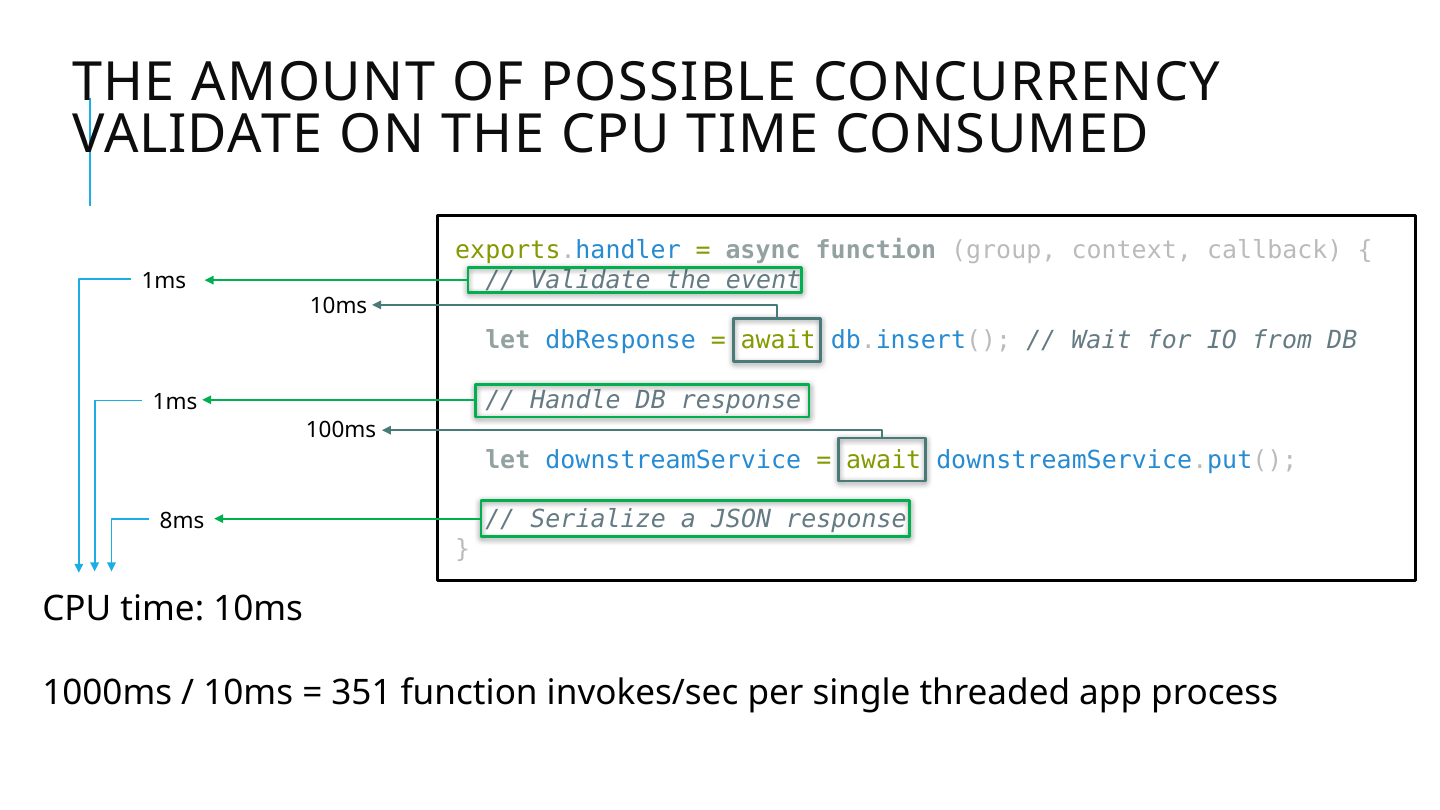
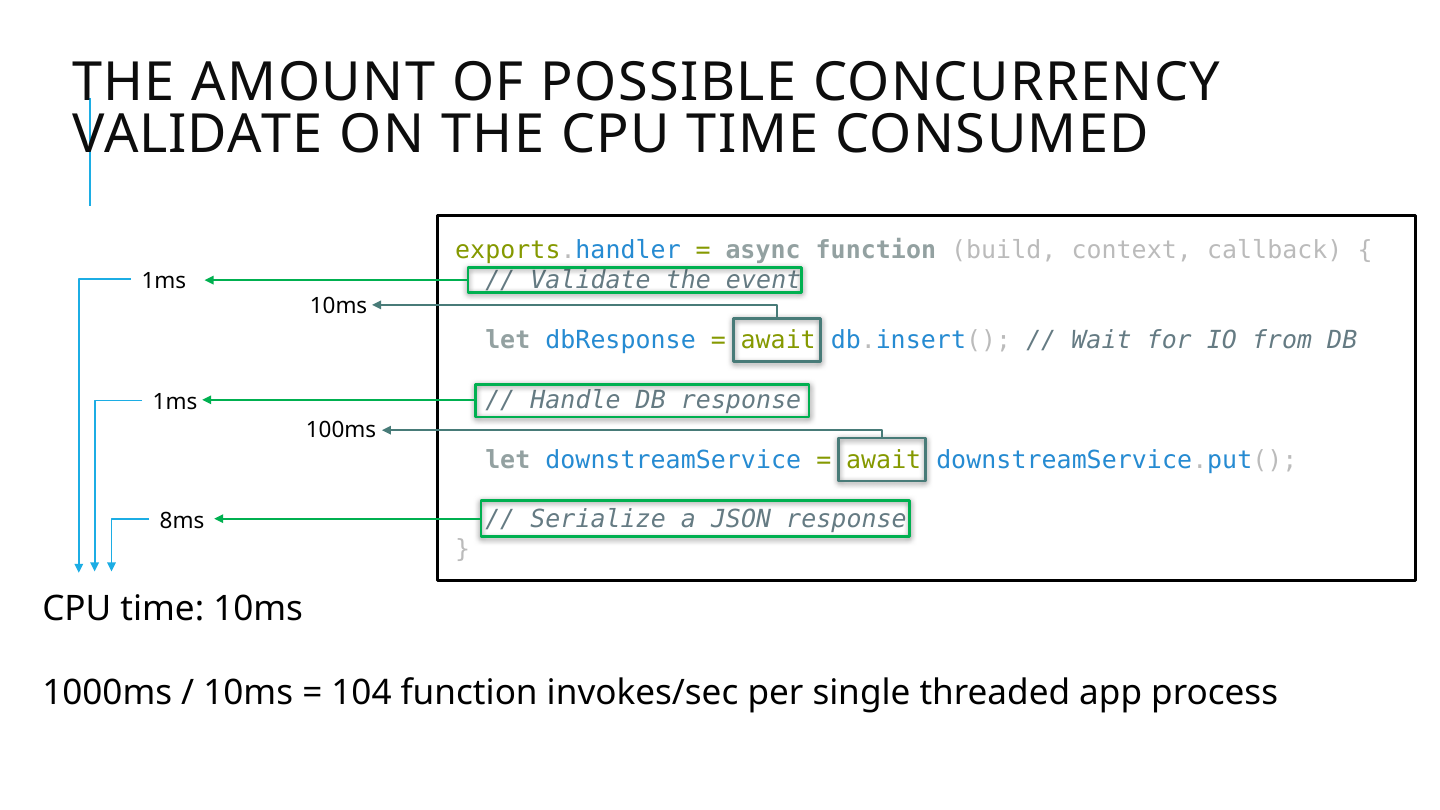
group: group -> build (1004, 250)
351: 351 -> 104 (362, 693)
